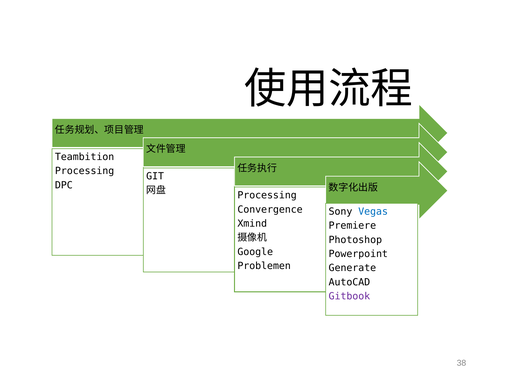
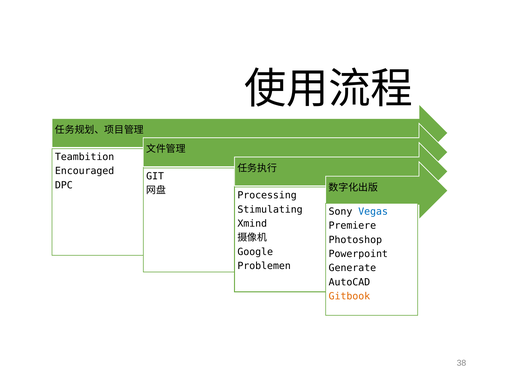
Processing: Processing -> Encouraged (85, 171)
Convergence: Convergence -> Stimulating (270, 209)
Gitbook colour: purple -> orange (349, 296)
